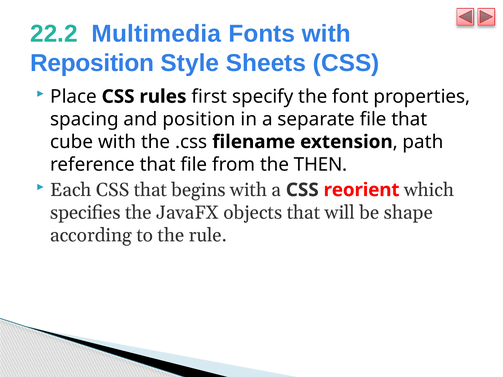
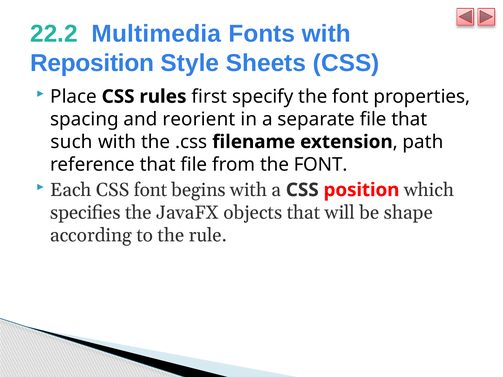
position: position -> reorient (199, 119)
cube: cube -> such (72, 142)
from the THEN: THEN -> FONT (321, 165)
CSS that: that -> font (151, 190)
reorient: reorient -> position (361, 190)
